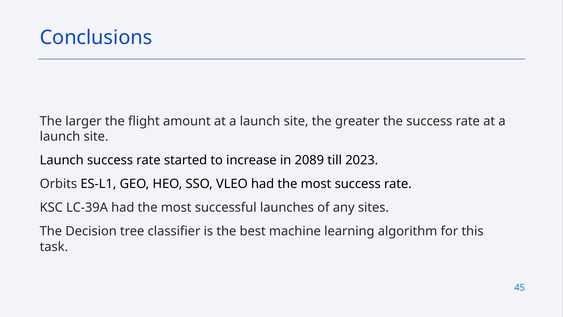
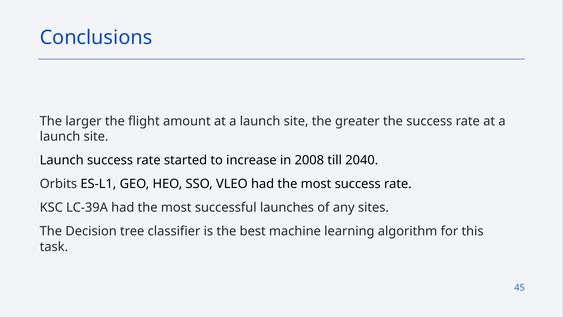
2089: 2089 -> 2008 (309, 160)
2023: 2023 -> 2040 (362, 160)
